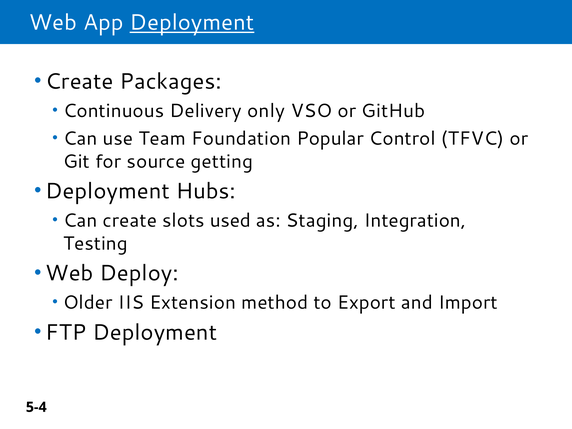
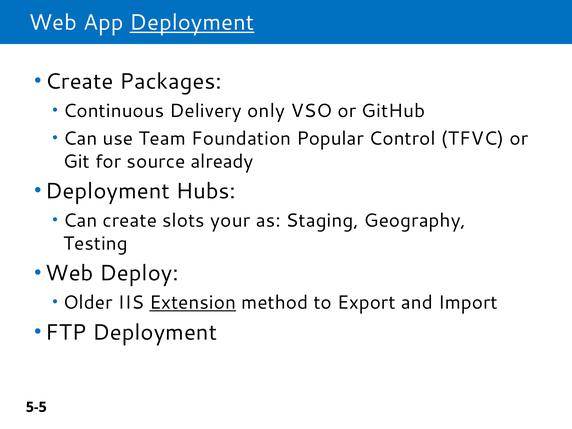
getting: getting -> already (222, 161)
used: used -> your (230, 221)
Integration: Integration -> Geography (415, 221)
Extension underline: none -> present (193, 303)
5-4: 5-4 -> 5-5 (36, 407)
